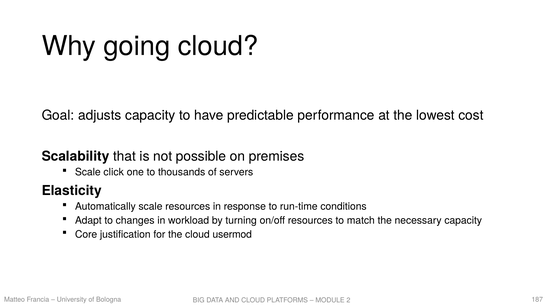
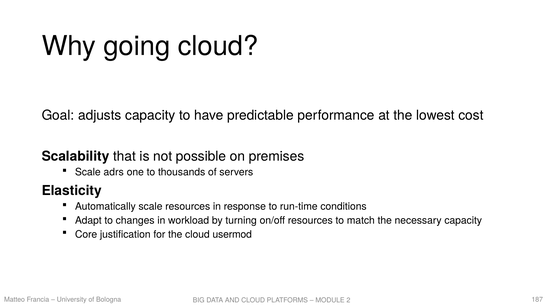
click: click -> adrs (114, 172)
